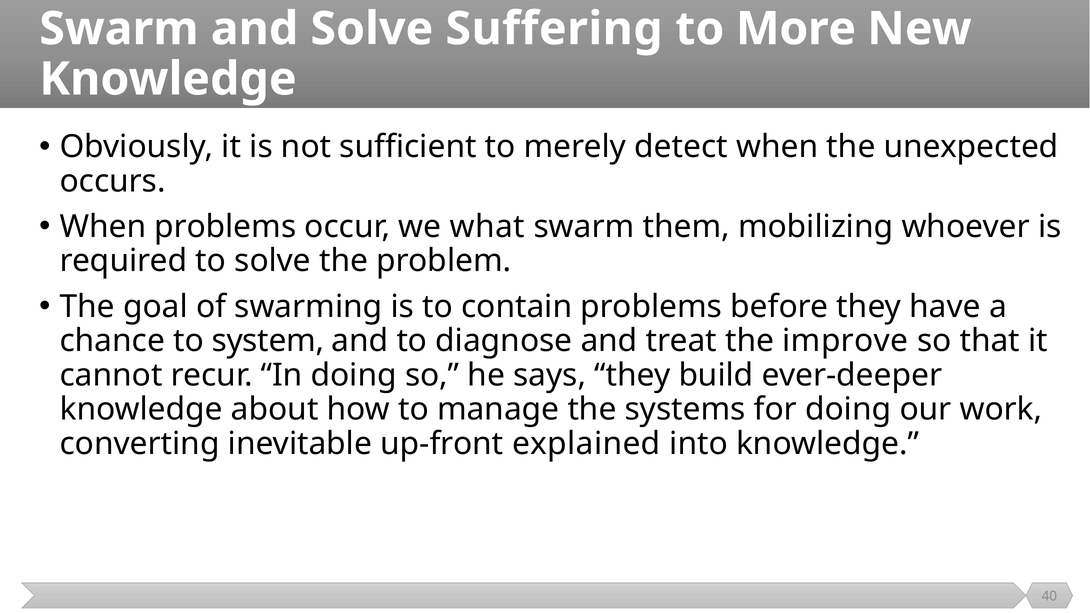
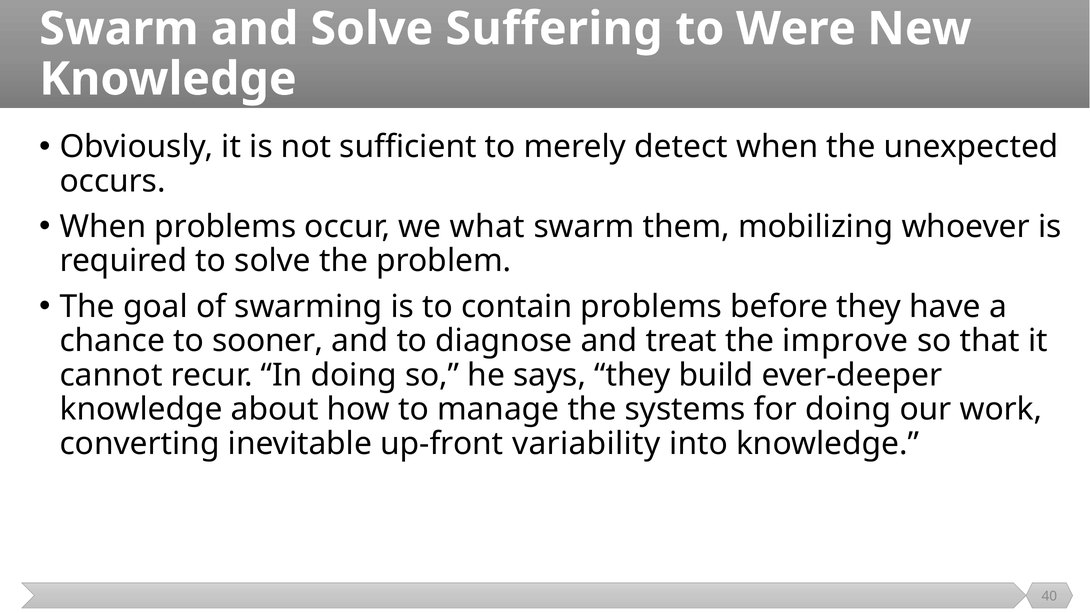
More: More -> Were (796, 29)
system: system -> sooner (268, 341)
explained: explained -> variability (586, 444)
